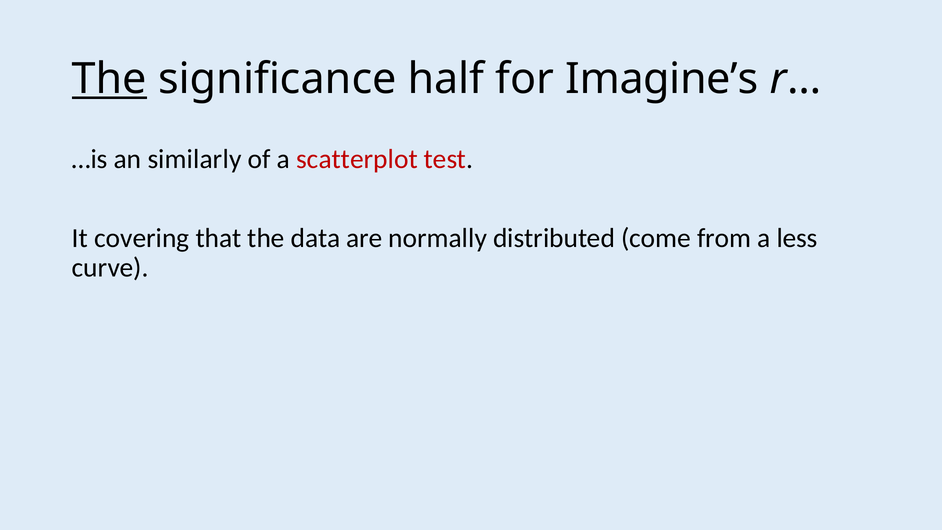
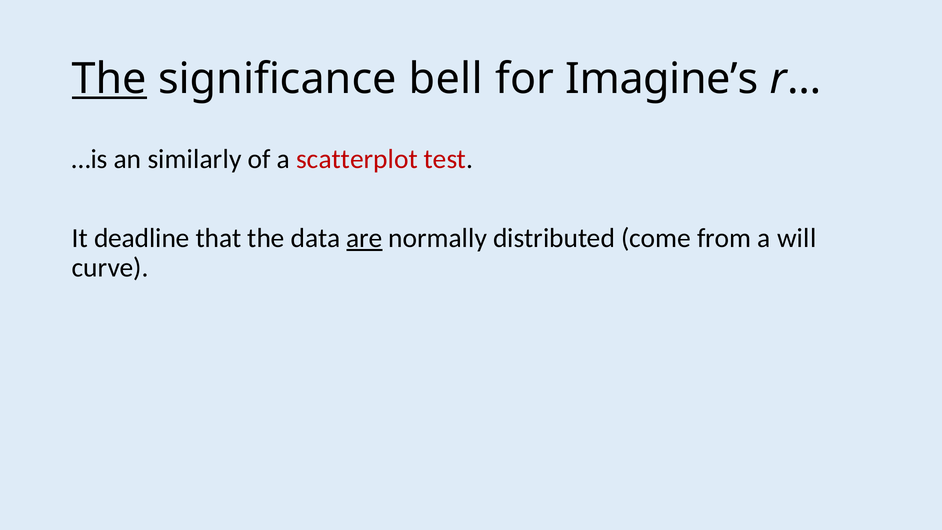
half: half -> bell (446, 79)
covering: covering -> deadline (142, 238)
are underline: none -> present (364, 238)
less: less -> will (797, 238)
